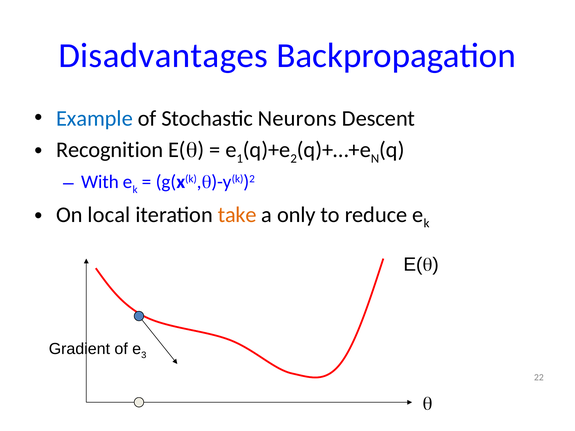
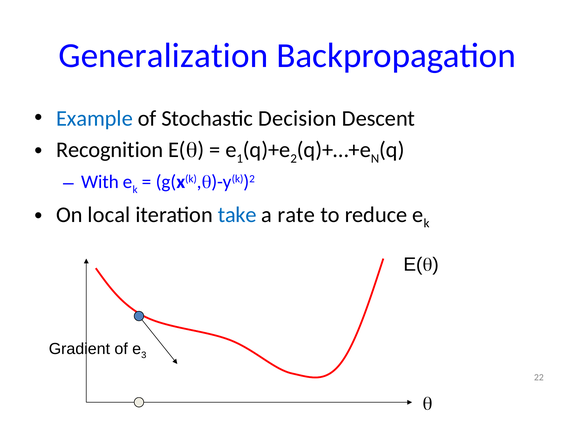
Disadvantages: Disadvantages -> Generalization (163, 56)
Neurons: Neurons -> Decision (297, 118)
take colour: orange -> blue (237, 215)
only: only -> rate (296, 215)
